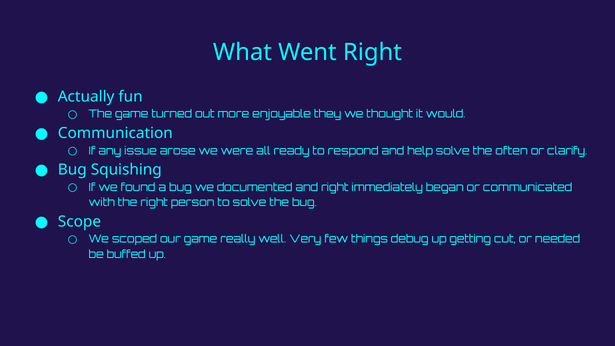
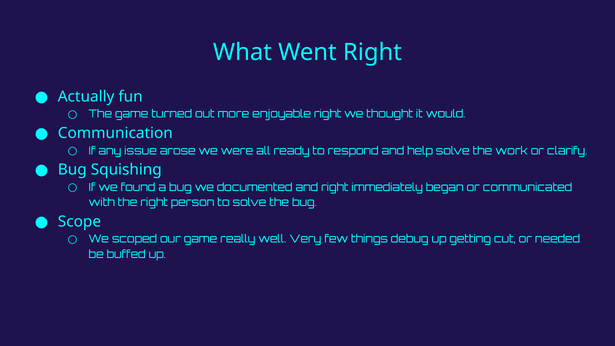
enjoyable they: they -> right (328, 114)
often: often -> work (512, 151)
